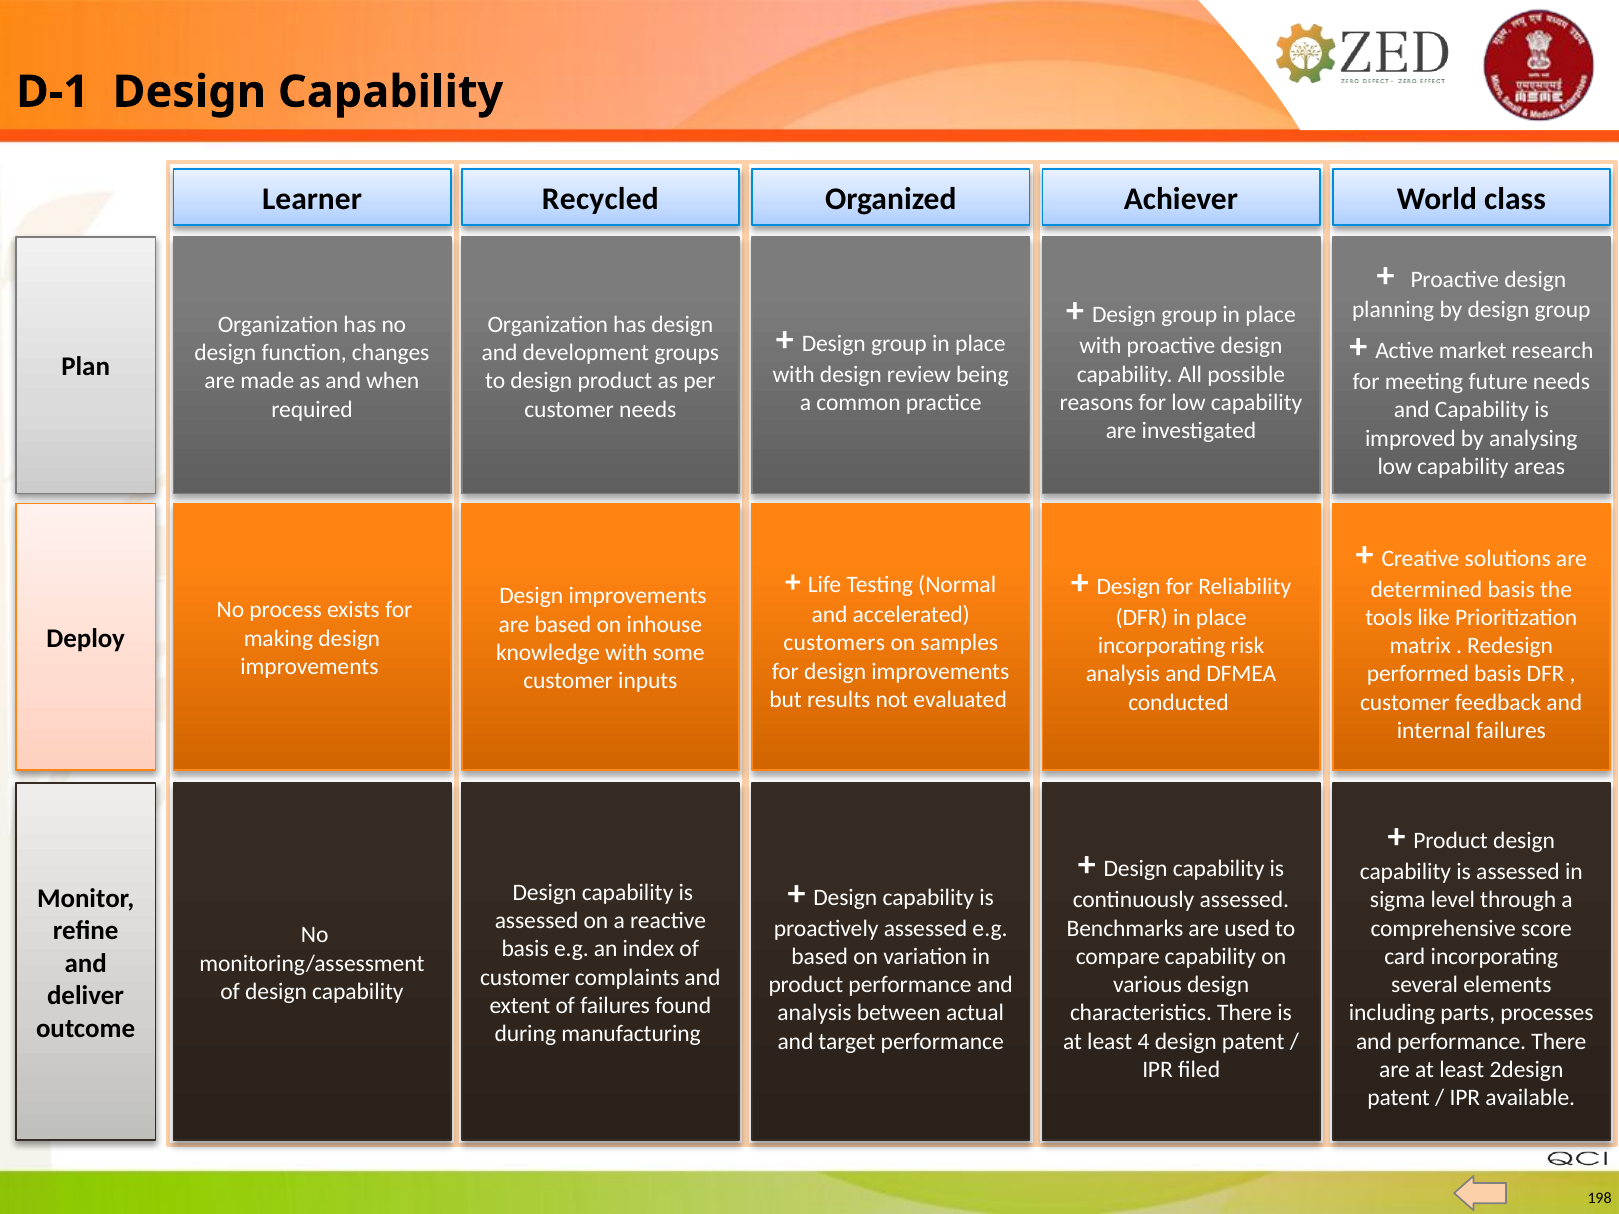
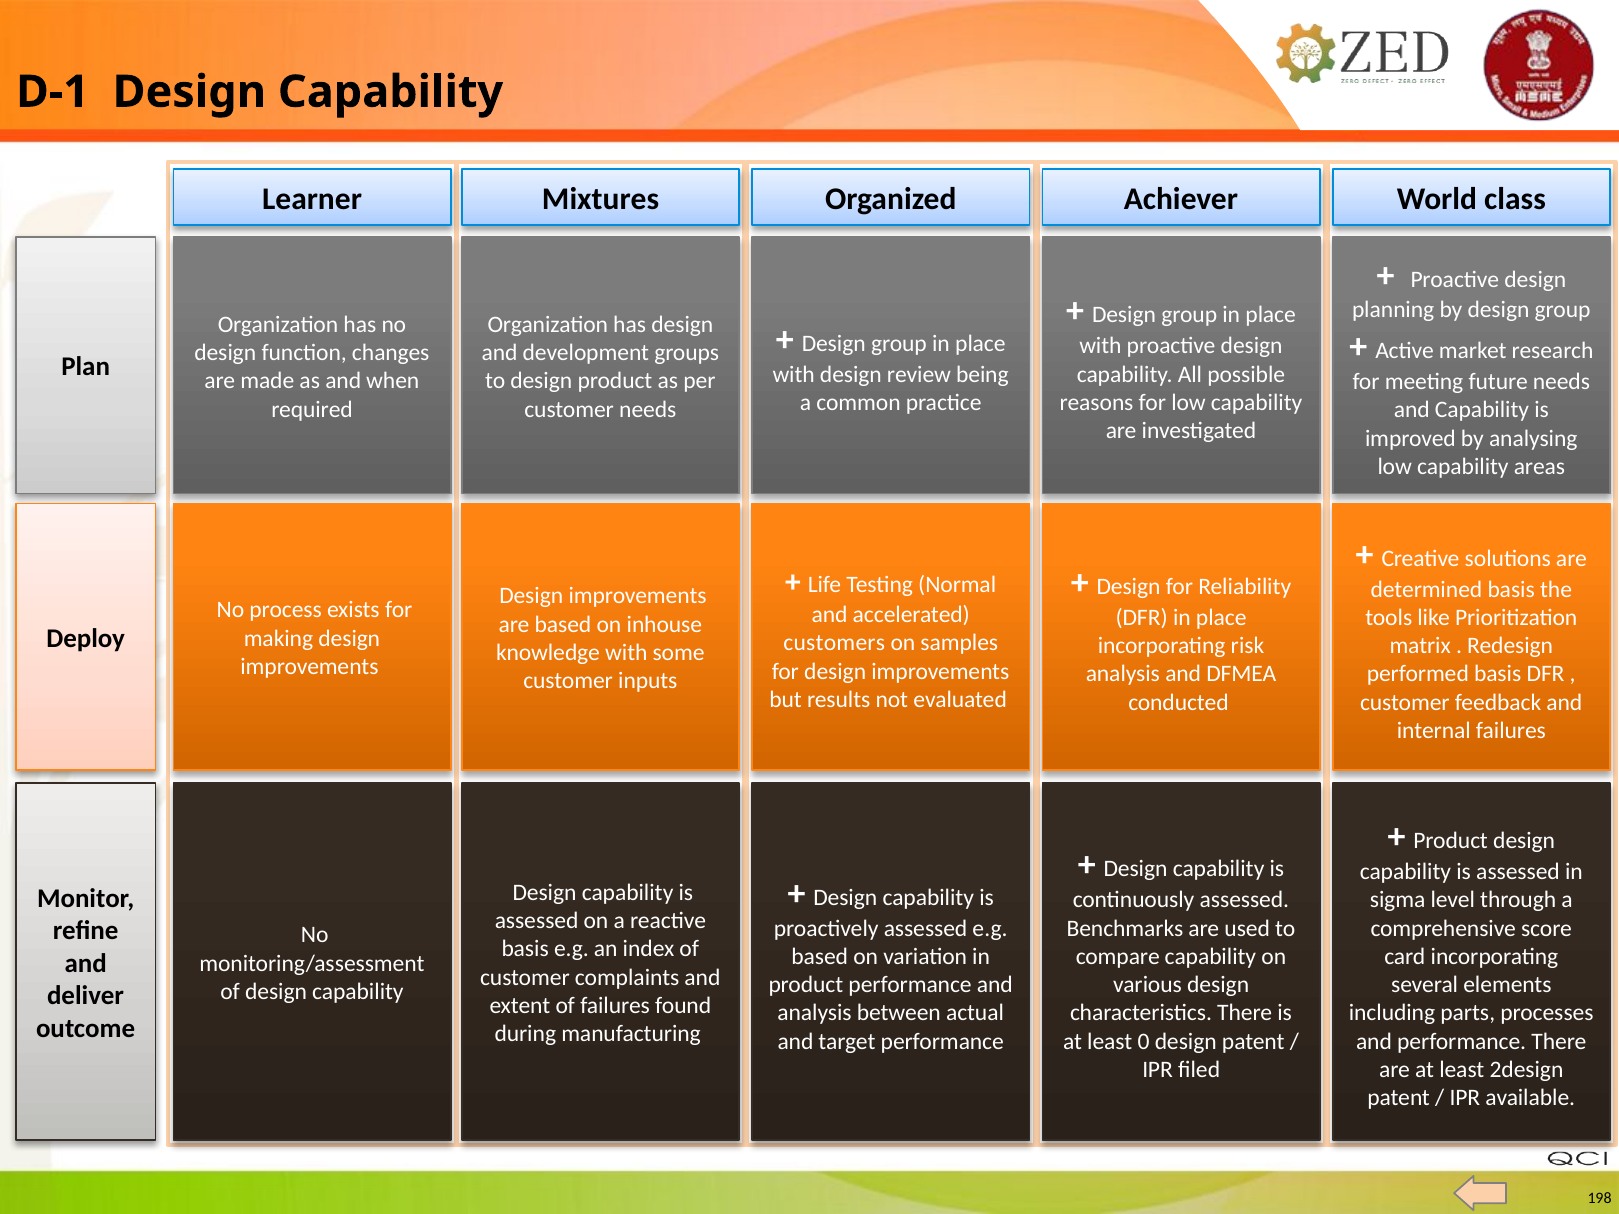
Recycled: Recycled -> Mixtures (601, 199)
4: 4 -> 0 (1144, 1042)
